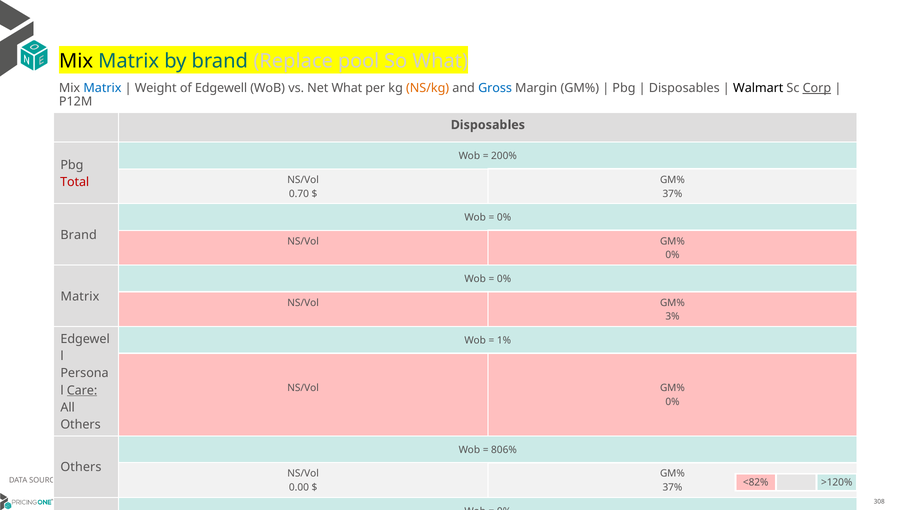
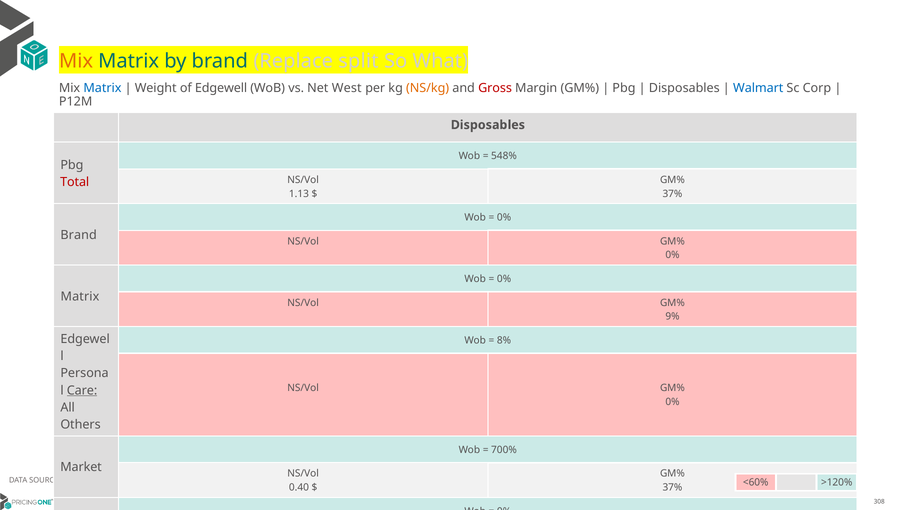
Mix colour: black -> orange (76, 61)
pool: pool -> split (358, 61)
Net What: What -> West (347, 88)
Gross colour: blue -> red (495, 88)
Walmart colour: black -> blue (758, 88)
Corp underline: present -> none (817, 88)
200%: 200% -> 548% (504, 156)
0.70: 0.70 -> 1.13 (299, 194)
3%: 3% -> 9% (672, 317)
1%: 1% -> 8% (504, 341)
806%: 806% -> 700% (504, 450)
Others: Others -> Market (81, 467)
<82%: <82% -> <60% (756, 483)
0.00: 0.00 -> 0.40 (299, 488)
